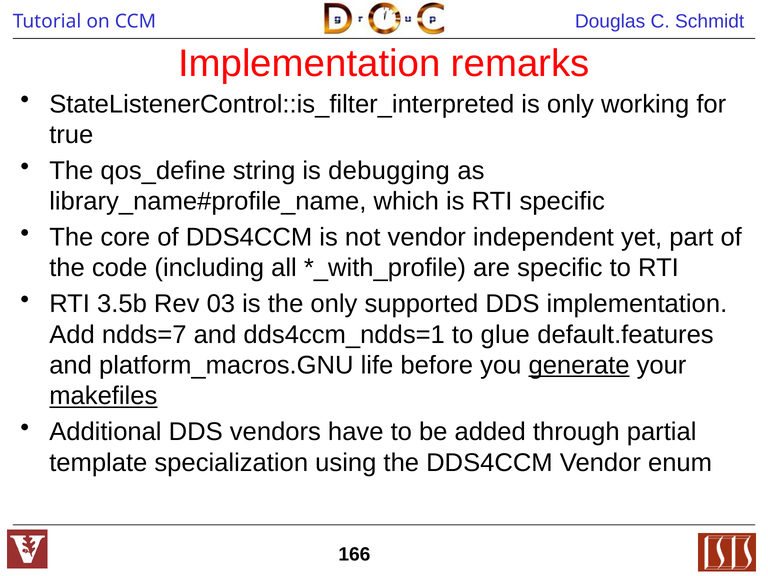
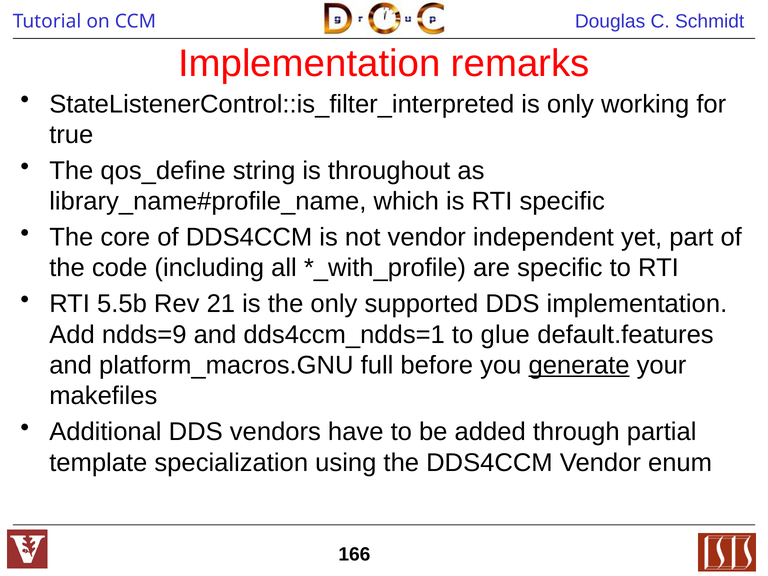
debugging: debugging -> throughout (389, 171)
3.5b: 3.5b -> 5.5b (122, 304)
03: 03 -> 21 (221, 304)
ndds=7: ndds=7 -> ndds=9 (144, 335)
life: life -> full (377, 365)
makefiles underline: present -> none (103, 396)
